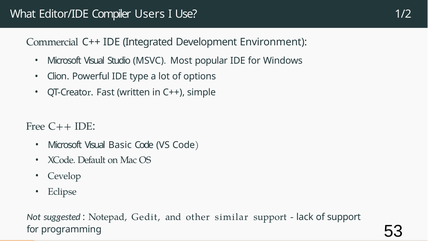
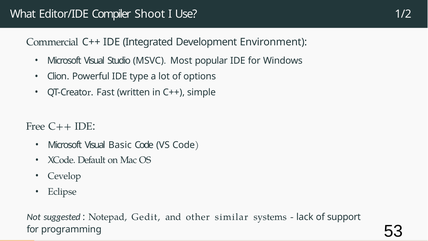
Users: Users -> Shoot (150, 14)
similar support: support -> systems (270, 217)
